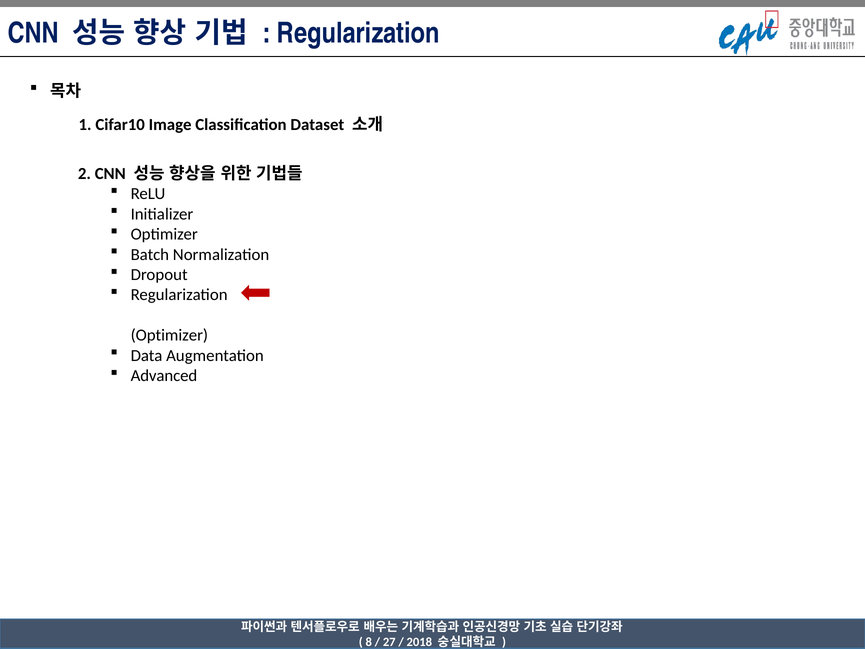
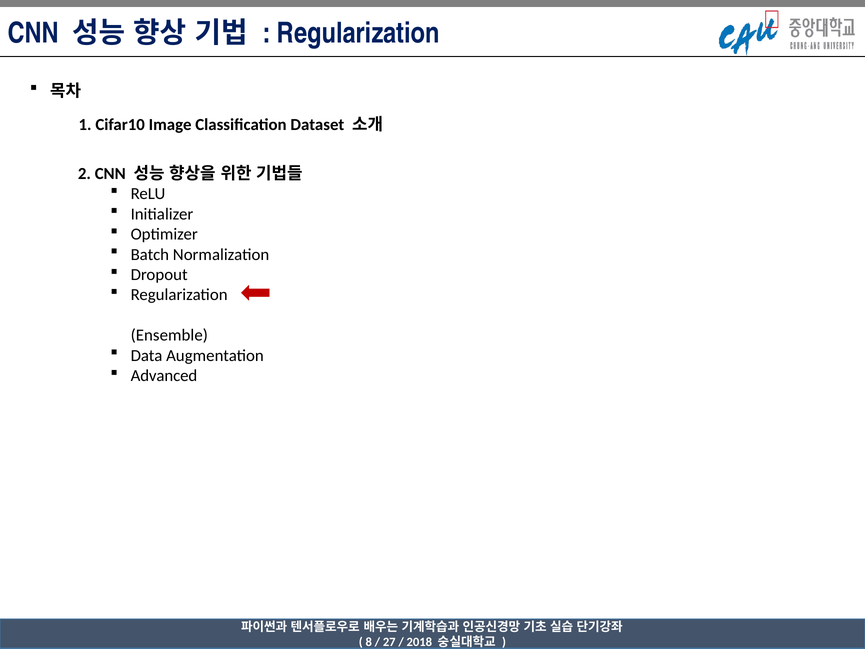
Optimizer: Optimizer -> Ensemble (169, 335)
